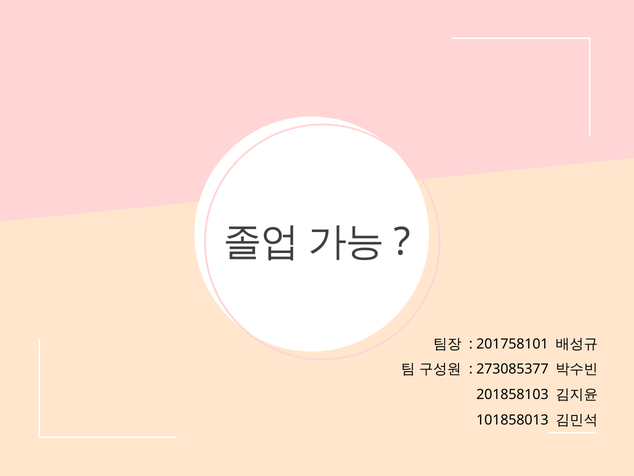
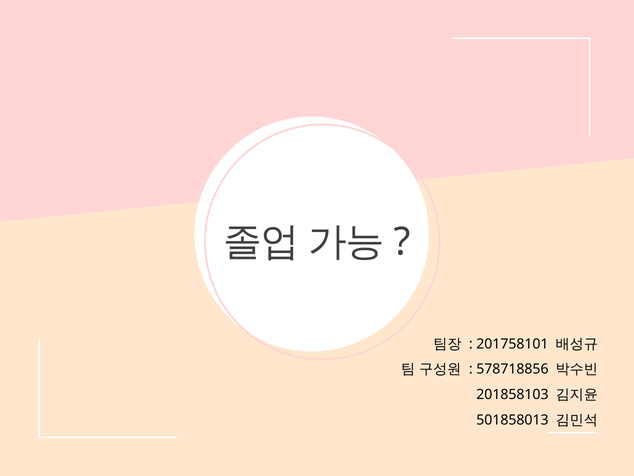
273085377: 273085377 -> 578718856 (512, 369)
101858013: 101858013 -> 501858013 (512, 420)
